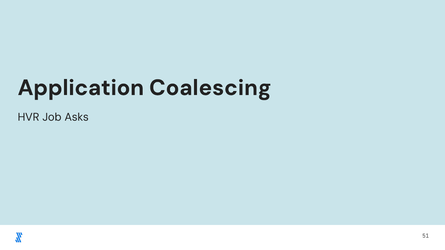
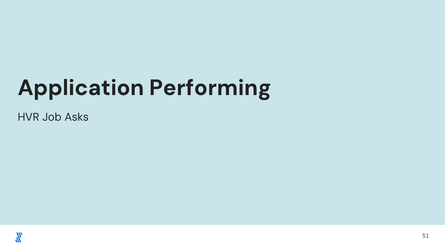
Coalescing: Coalescing -> Performing (210, 88)
